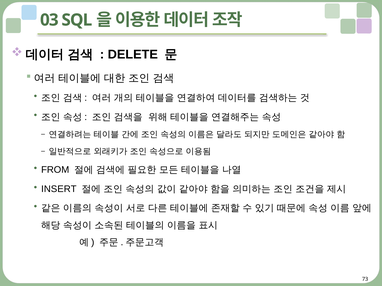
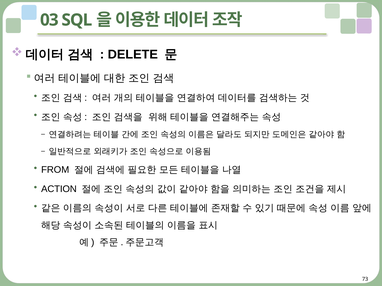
INSERT: INSERT -> ACTION (59, 189)
